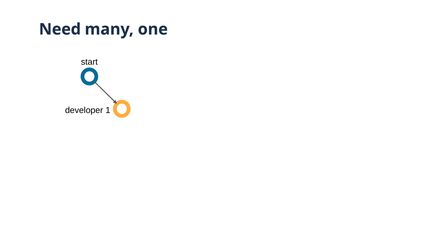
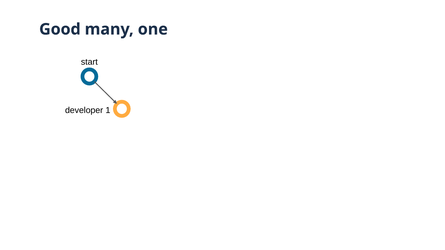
Need: Need -> Good (60, 29)
